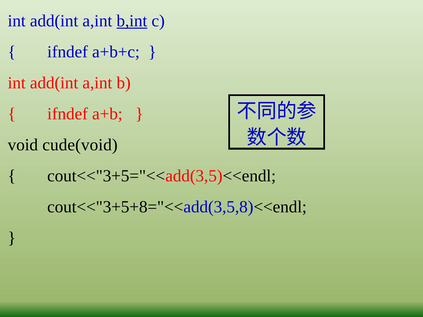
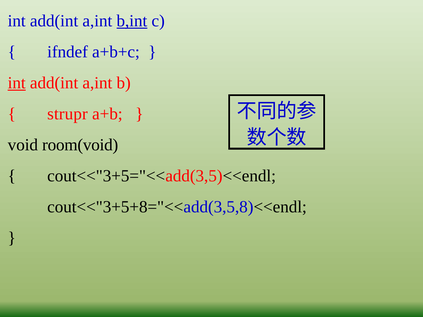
int underline: none -> present (17, 83)
ifndef: ifndef -> strupr (67, 114)
cude(void: cude(void -> room(void (80, 145)
